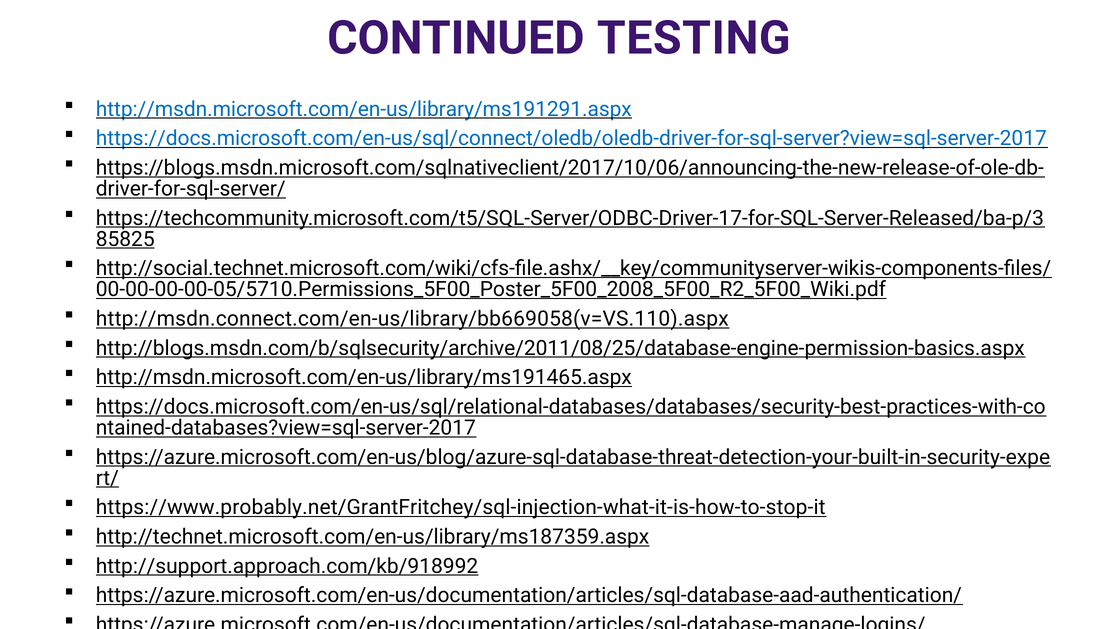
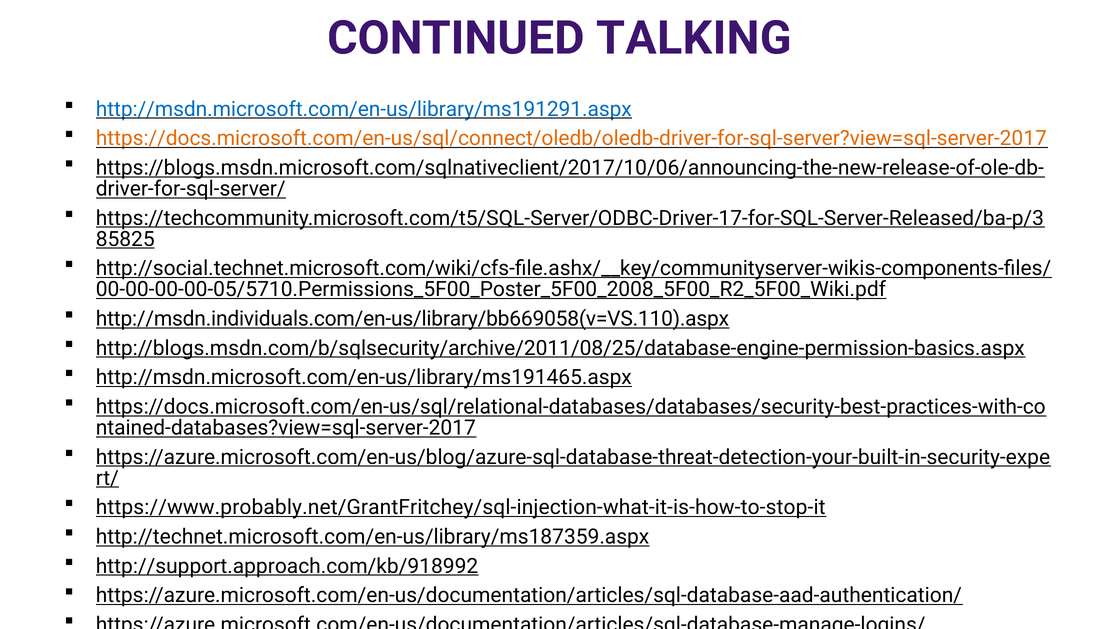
TESTING: TESTING -> TALKING (694, 38)
https://docs.microsoft.com/en-us/sql/connect/oledb/oledb-driver-for-sql-server?view=sql-server-2017 colour: blue -> orange (571, 139)
http://msdn.connect.com/en-us/library/bb669058(v=VS.110).aspx: http://msdn.connect.com/en-us/library/bb669058(v=VS.110).aspx -> http://msdn.individuals.com/en-us/library/bb669058(v=VS.110).aspx (412, 319)
